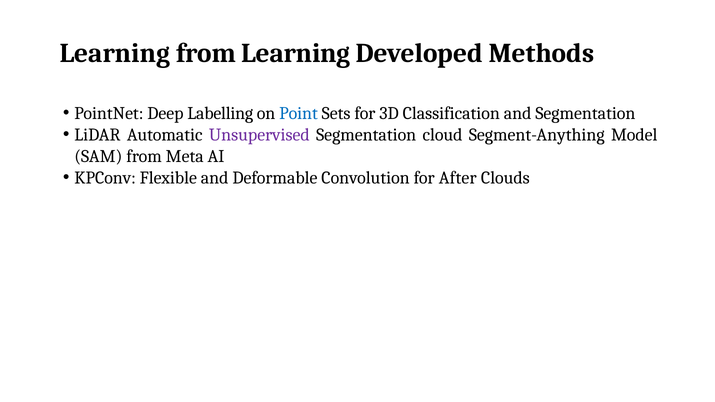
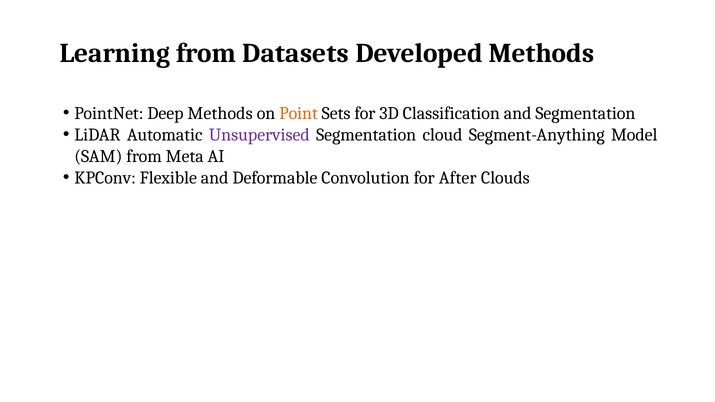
from Learning: Learning -> Datasets (296, 53)
Deep Labelling: Labelling -> Methods (220, 114)
Point colour: blue -> orange (299, 114)
